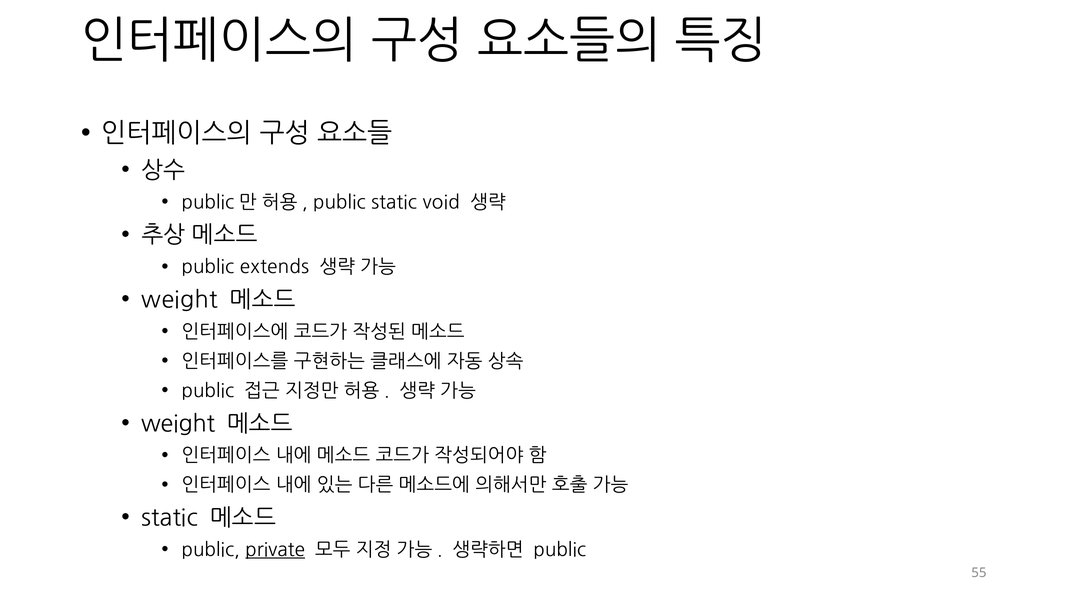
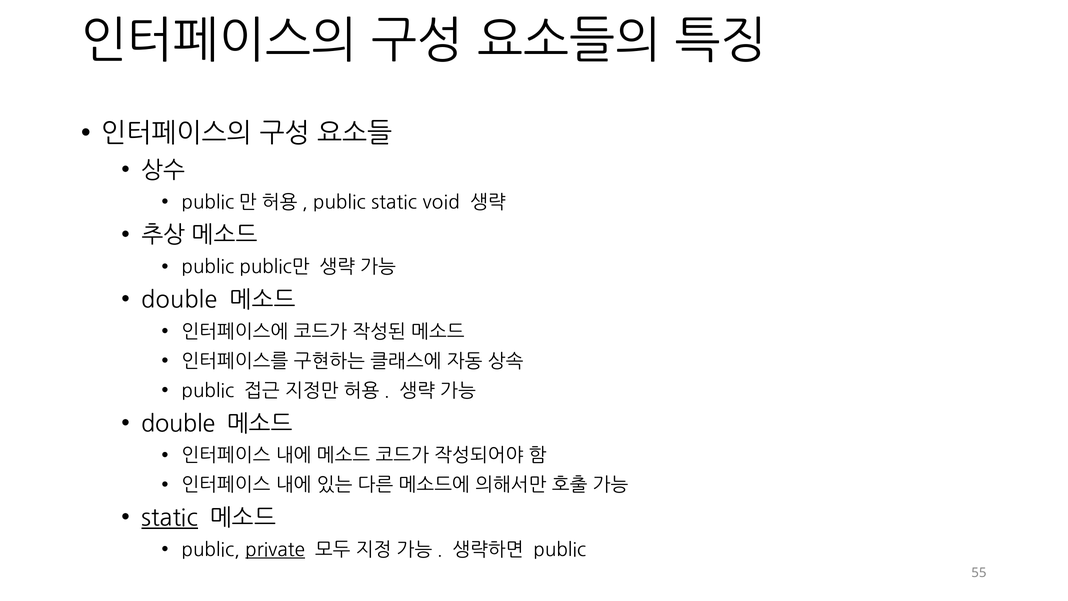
public extends: extends -> public만 (275, 267)
weight: weight -> double (180, 300)
weight: weight -> double (178, 424)
static underline: none -> present (170, 518)
